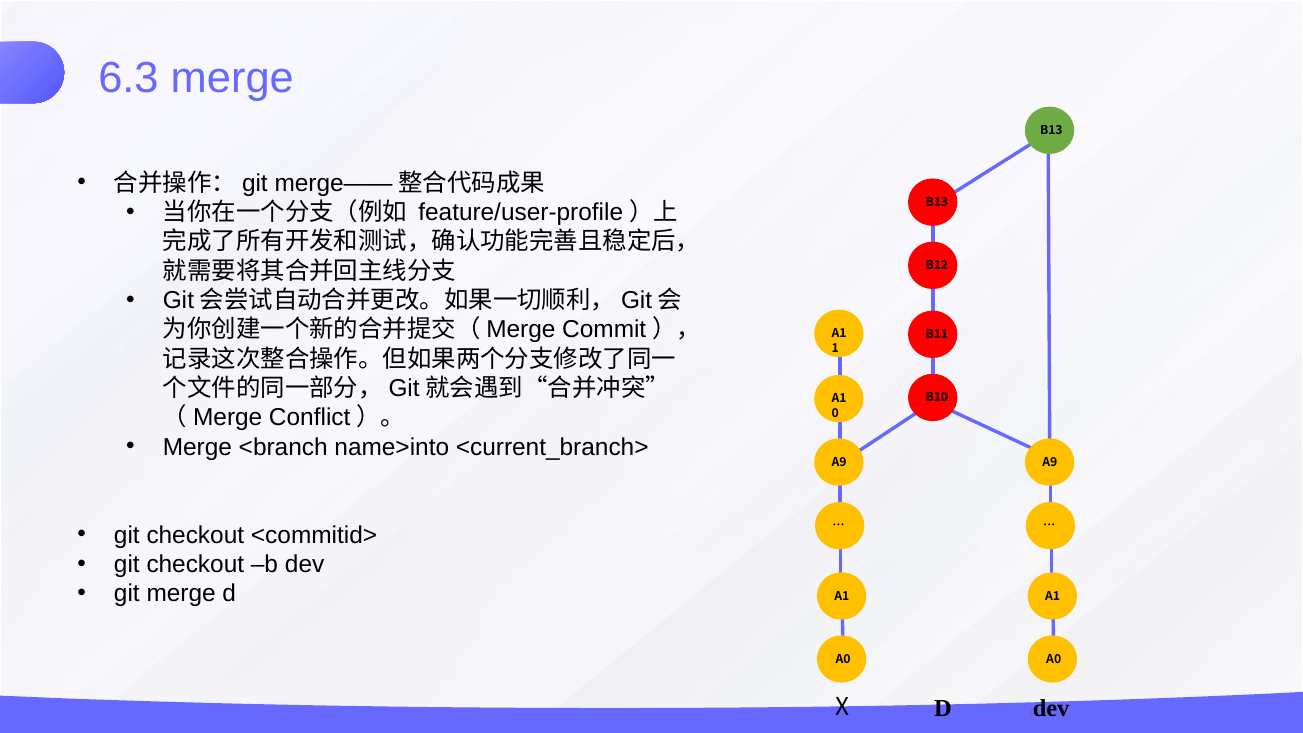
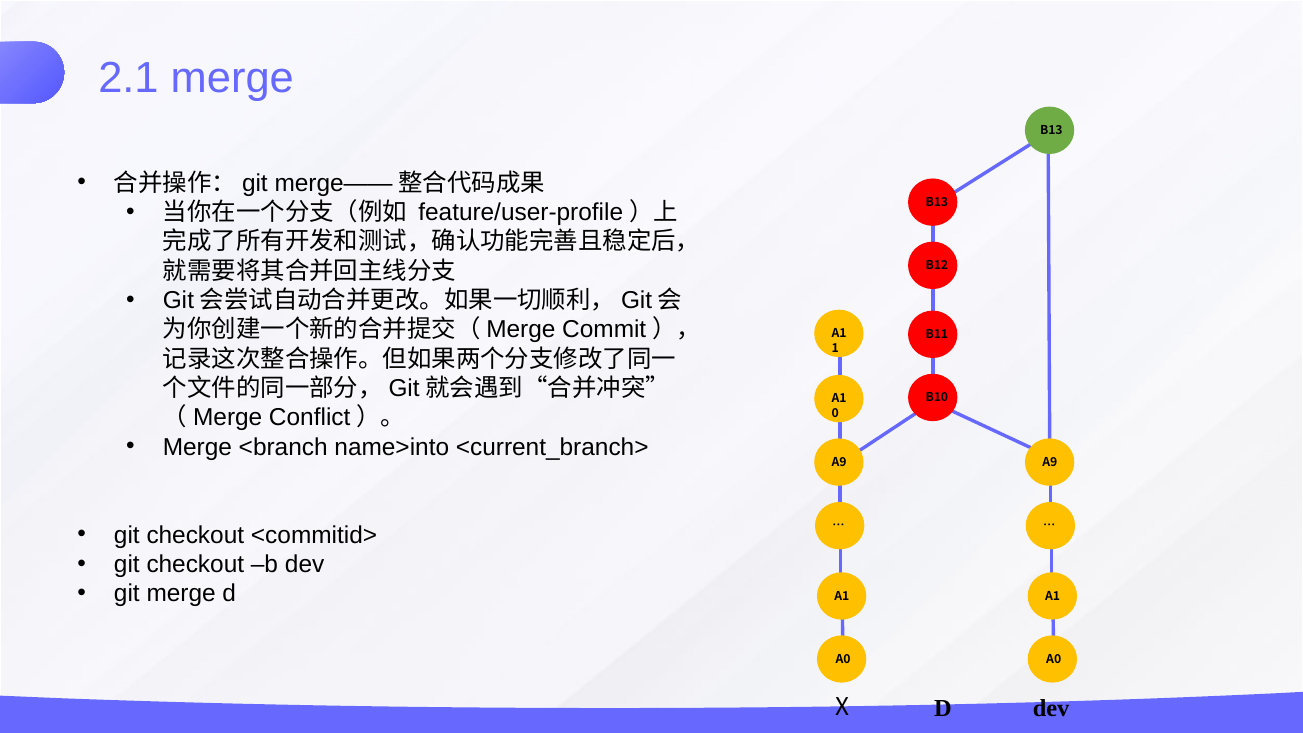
6.3: 6.3 -> 2.1 (128, 78)
